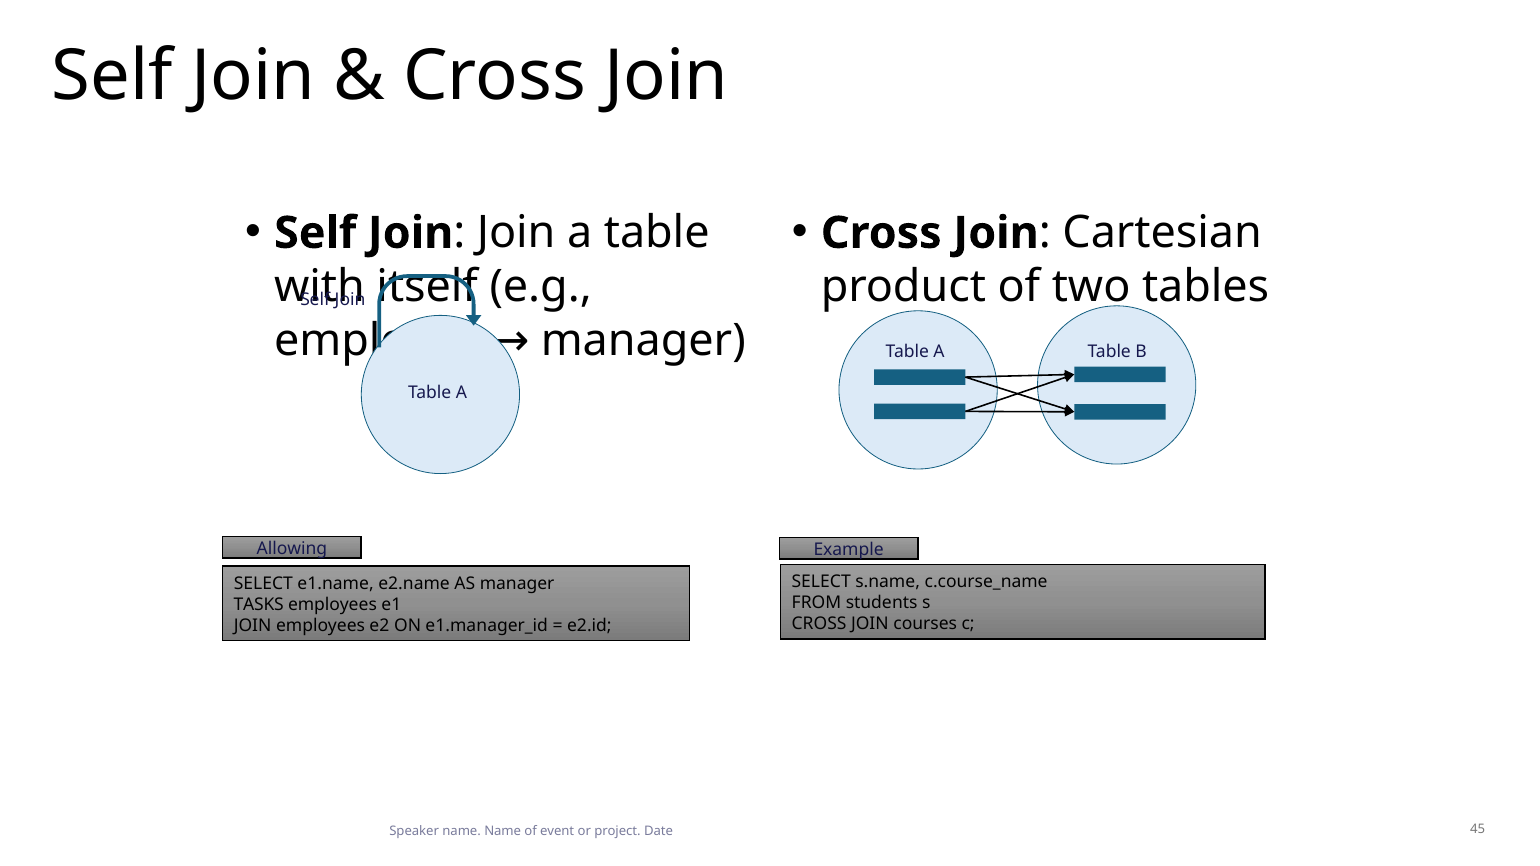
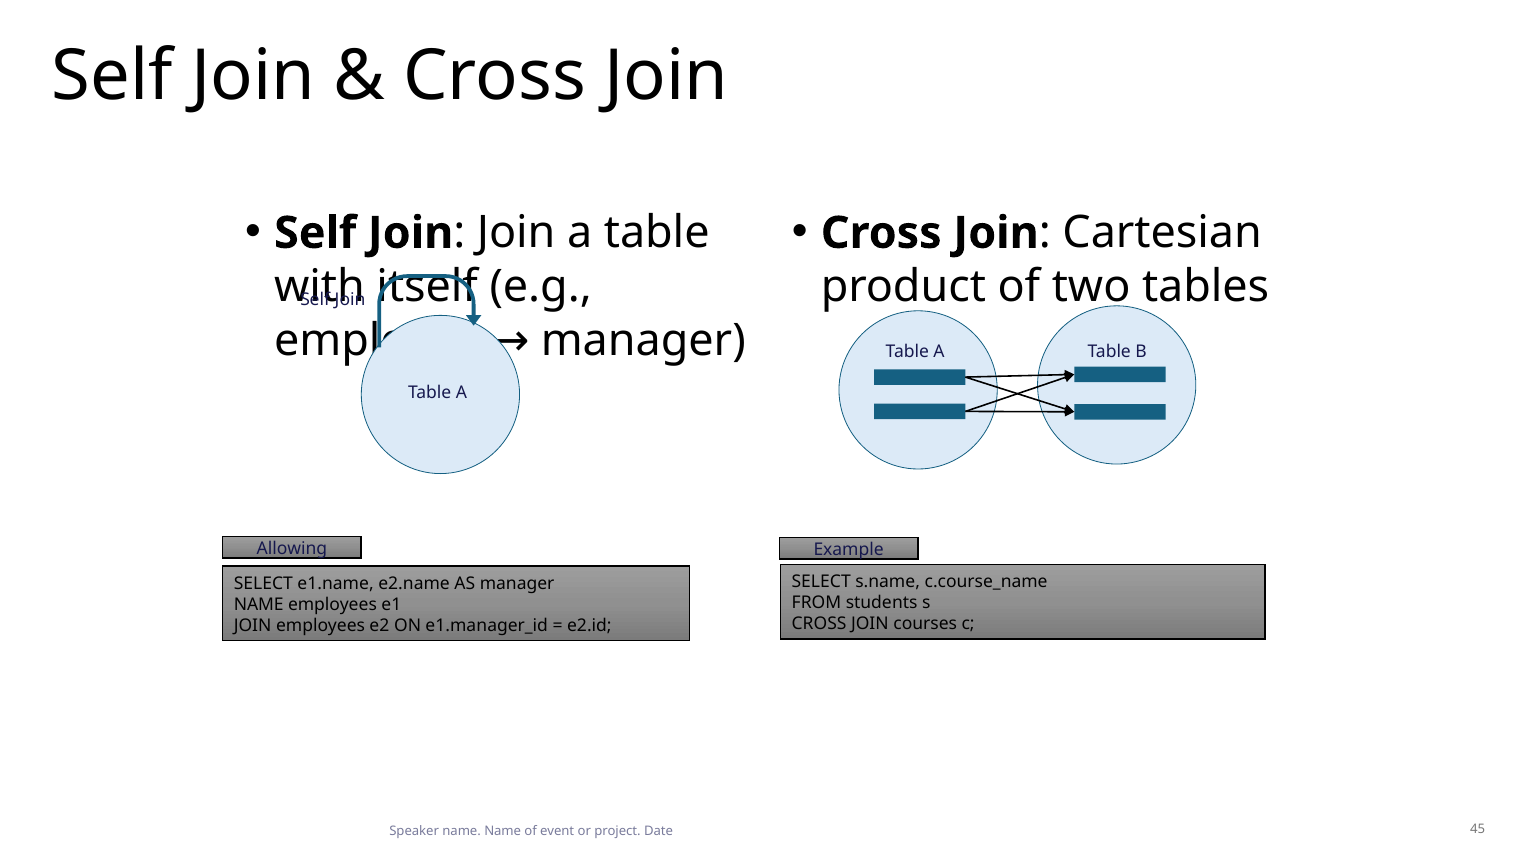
TASKS: TASKS -> NAME (259, 605)
